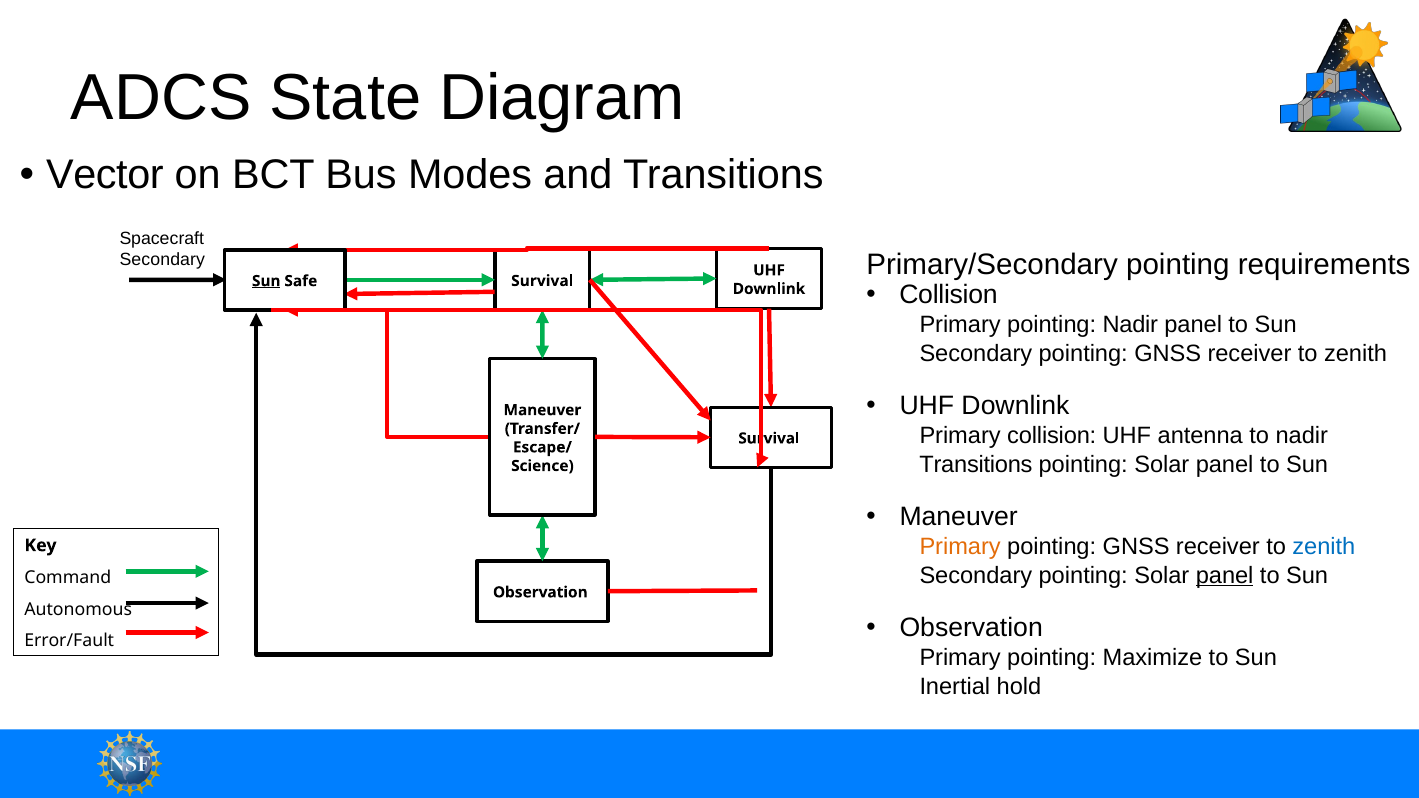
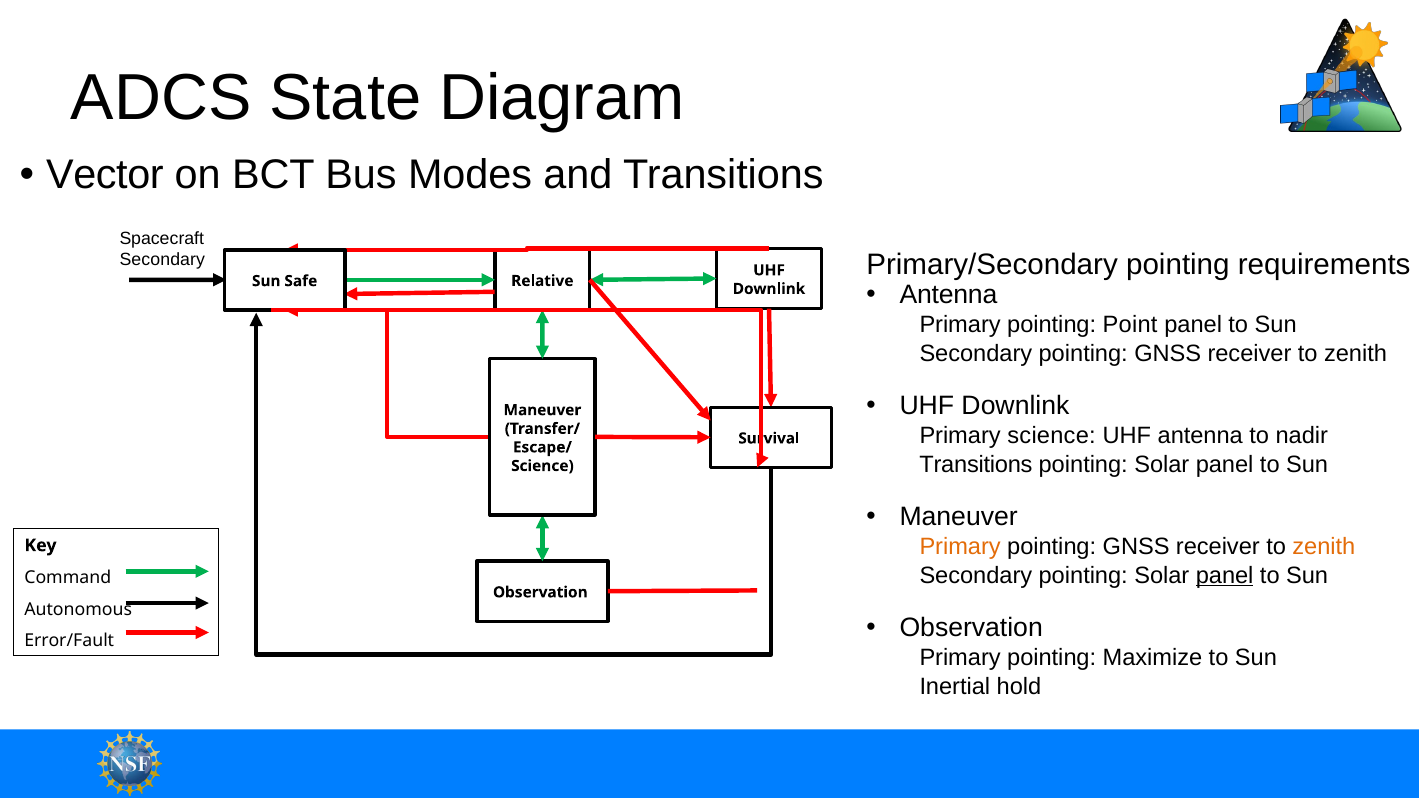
Survival: Survival -> Relative (542, 281)
Sun underline: present -> none (266, 281)
Collision: Collision -> Antenna (948, 295)
pointing Nadir: Nadir -> Point (1130, 325)
Primary collision: collision -> science (1052, 436)
zenith colour: blue -> orange (1324, 547)
